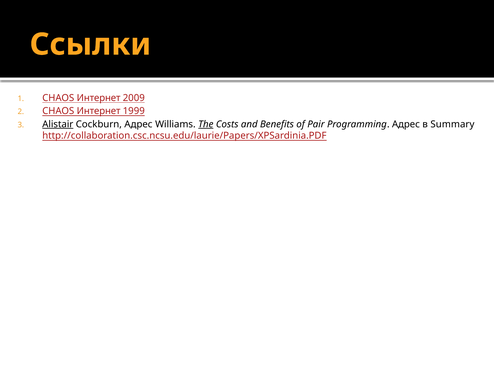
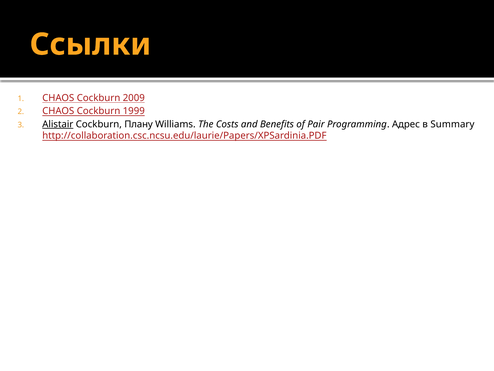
Интернет: Интернет -> Cockburn (99, 98)
Интернет: Интернет -> Cockburn (99, 111)
Cockburn Адрес: Адрес -> Плану (139, 124)
The underline: present -> none (206, 124)
